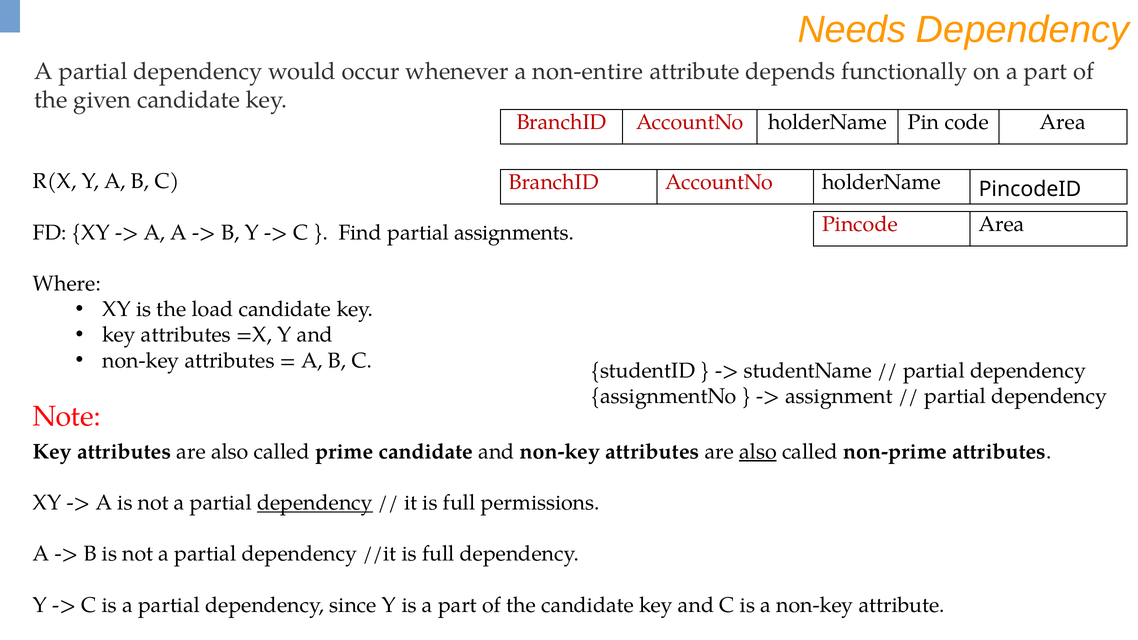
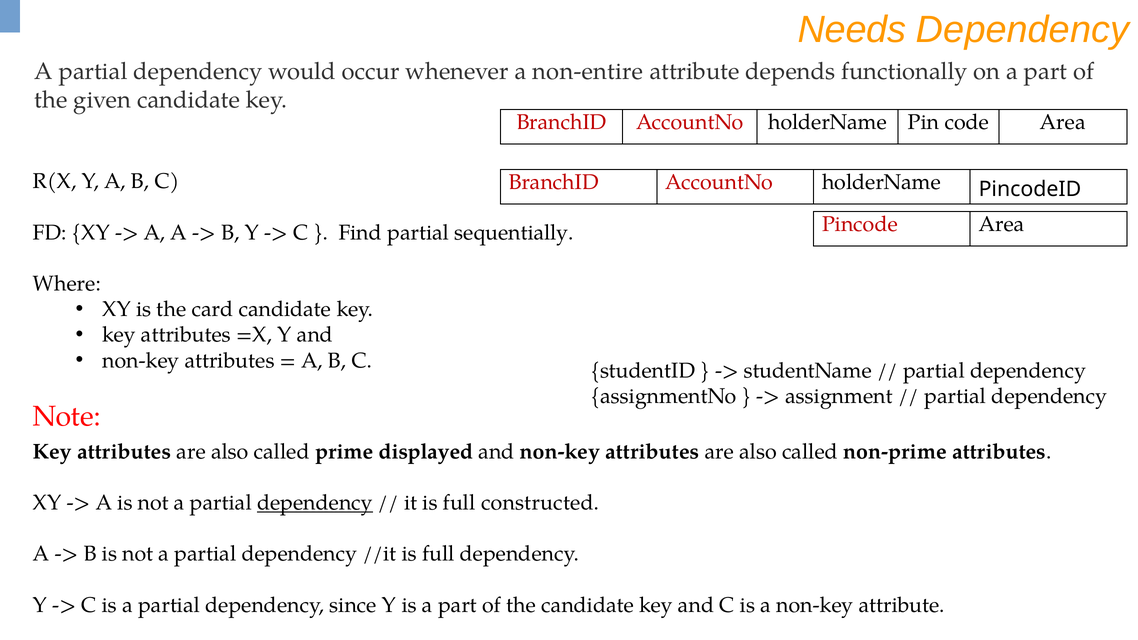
assignments: assignments -> sequentially (514, 233)
load: load -> card (213, 309)
prime candidate: candidate -> displayed (426, 452)
also underline: present -> none (758, 452)
permissions: permissions -> constructed (540, 503)
